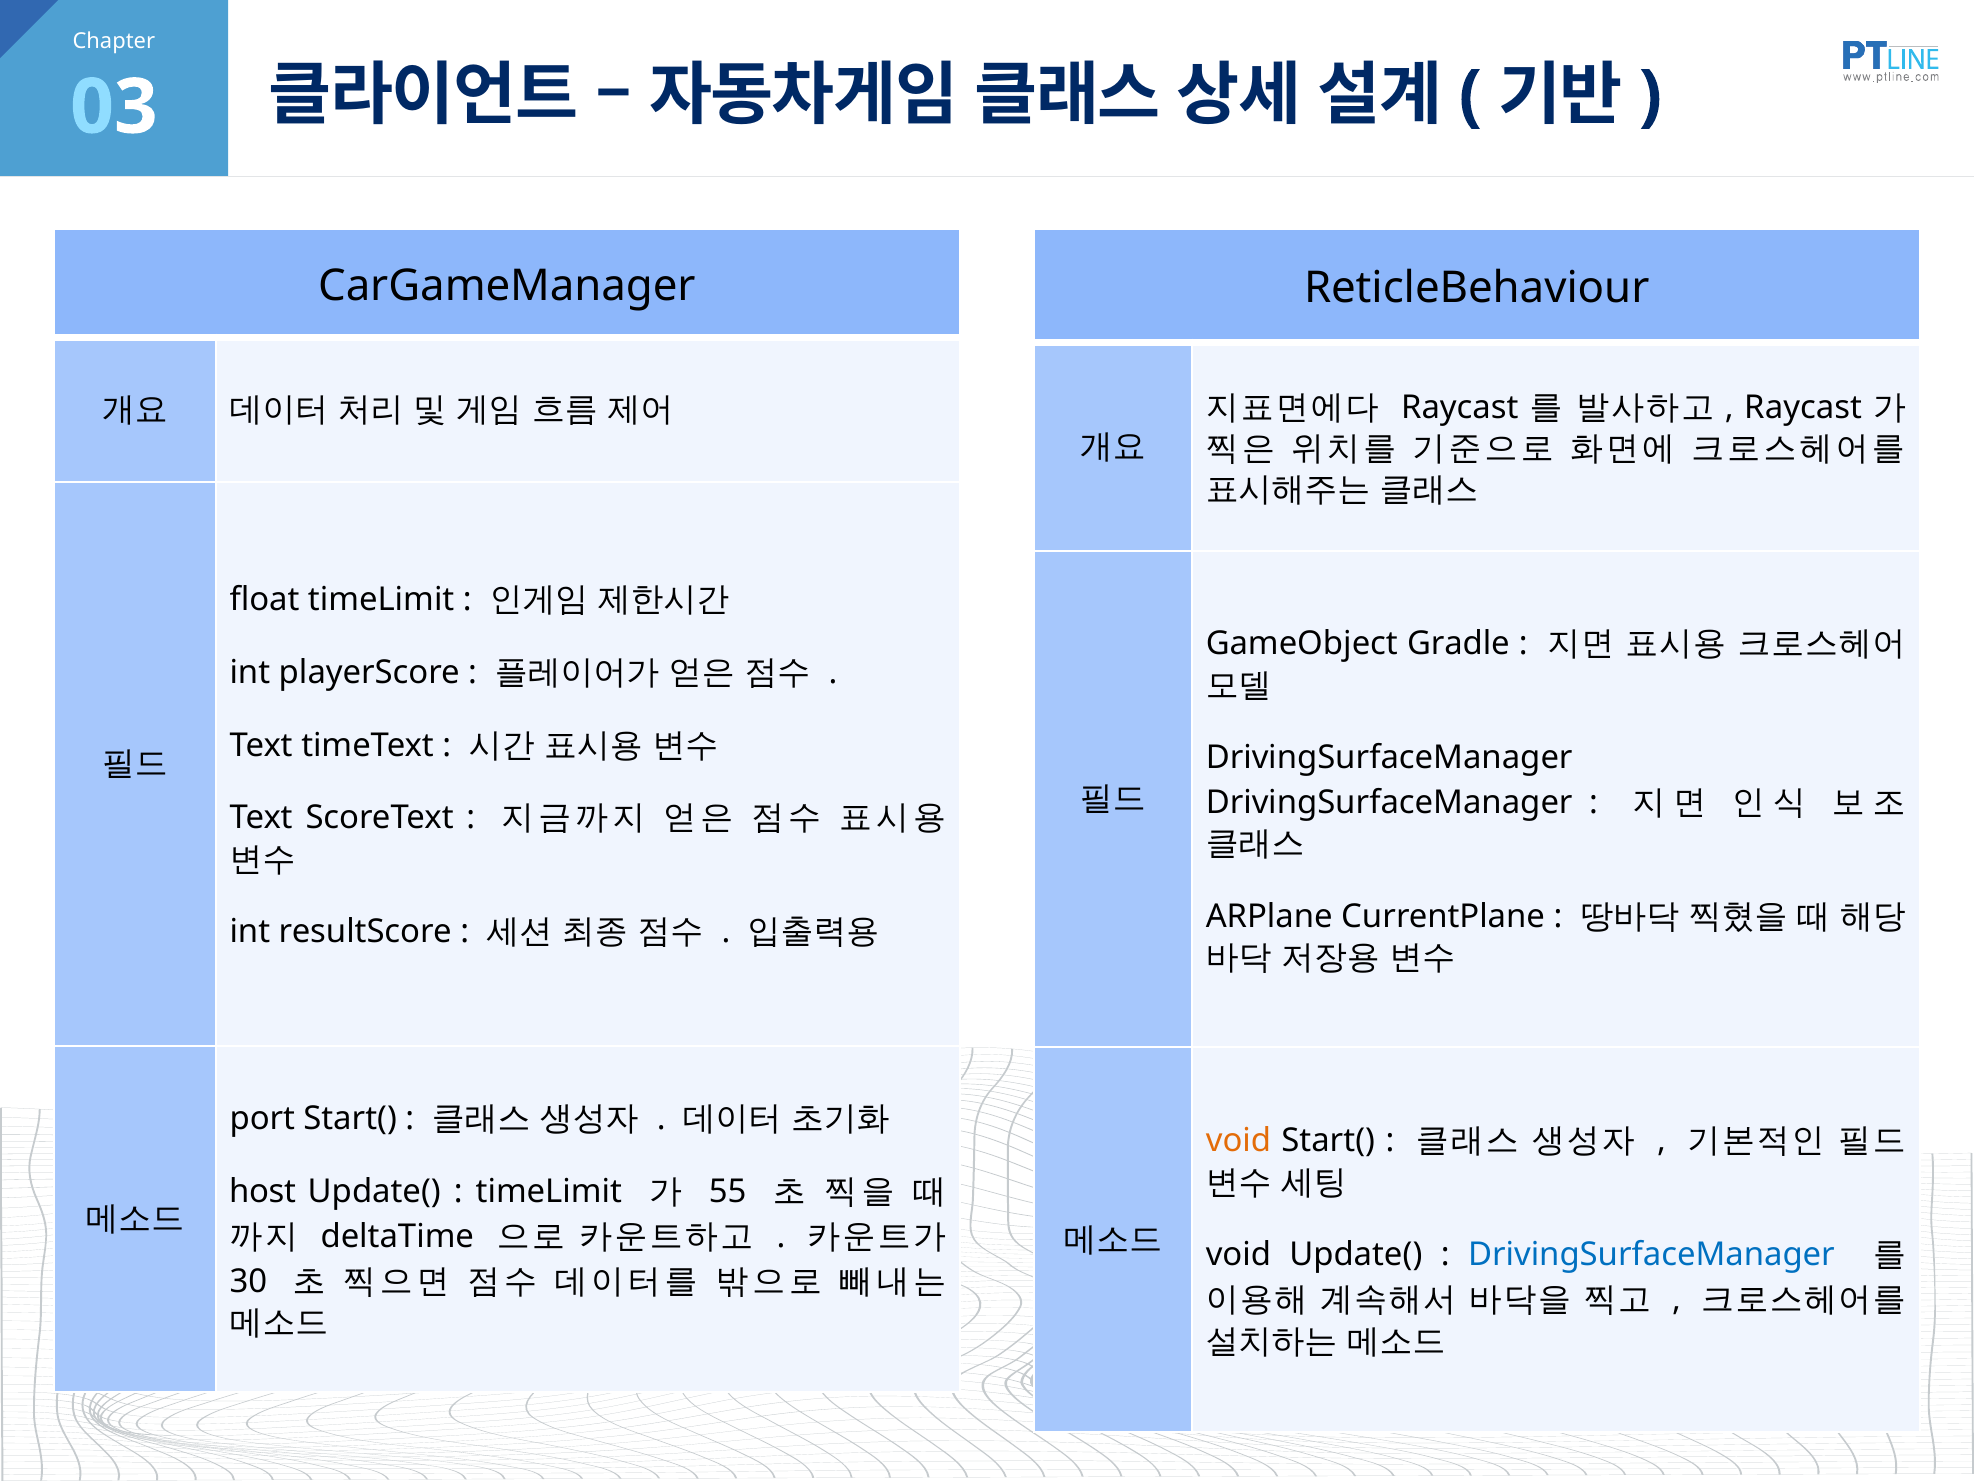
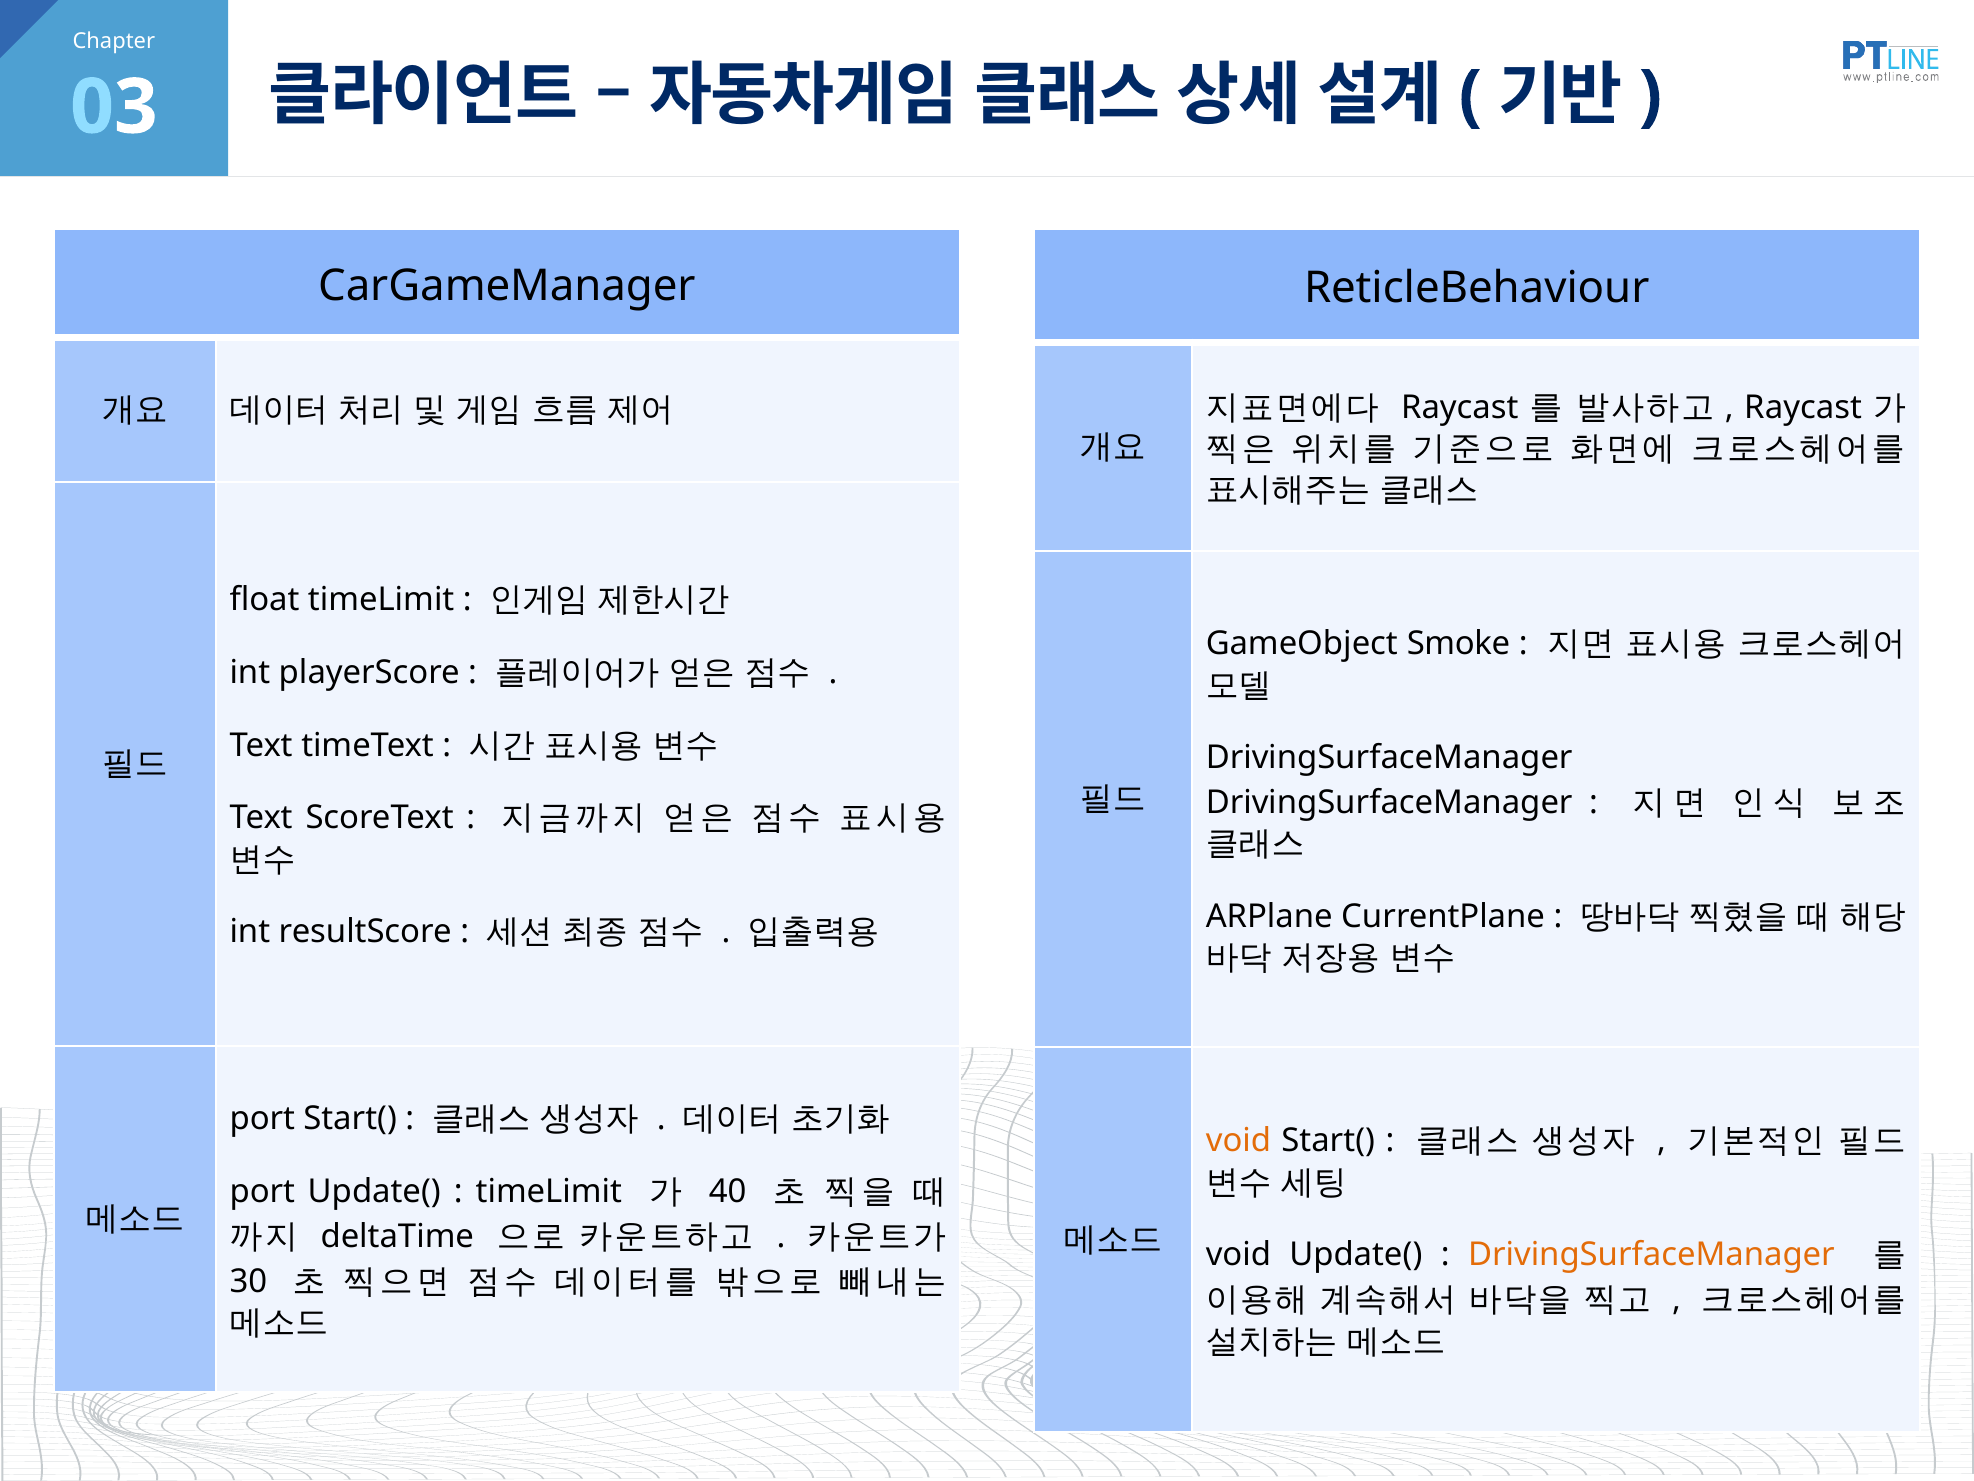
Gradle: Gradle -> Smoke (1458, 644)
host: host -> port (262, 1191)
55: 55 -> 40 (728, 1191)
DrivingSurfaceManager colour: blue -> orange (1651, 1254)
